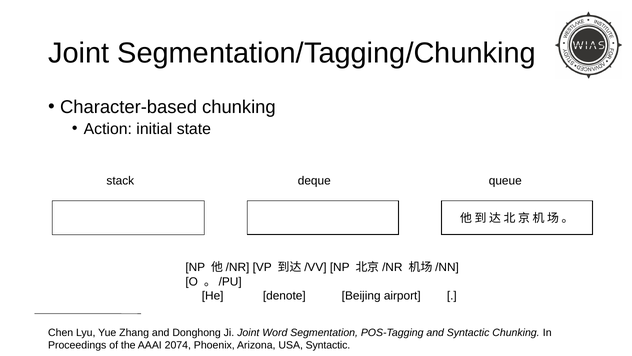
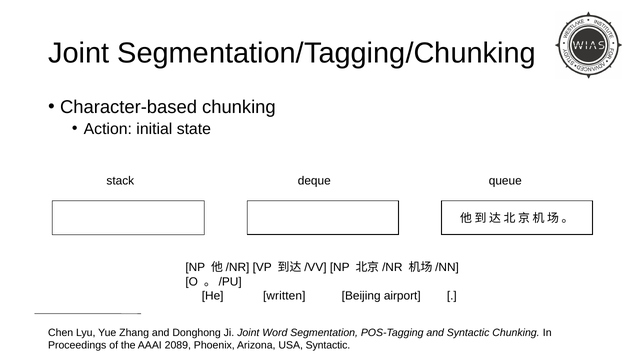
denote: denote -> written (284, 296)
2074: 2074 -> 2089 (178, 345)
